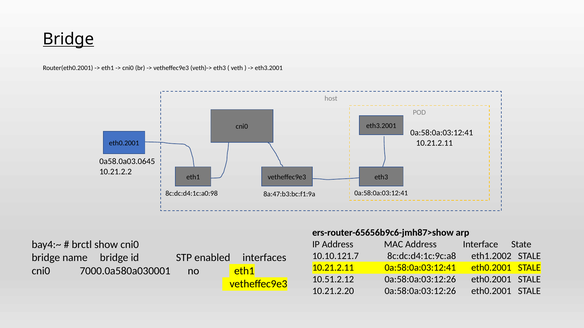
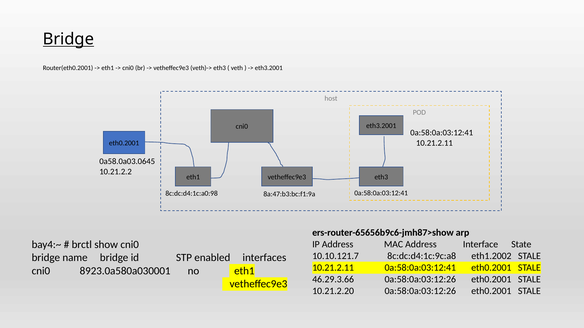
7000.0a580a030001: 7000.0a580a030001 -> 8923.0a580a030001 (125, 271)
10.51.2.12: 10.51.2.12 -> 46.29.3.66 (333, 280)
